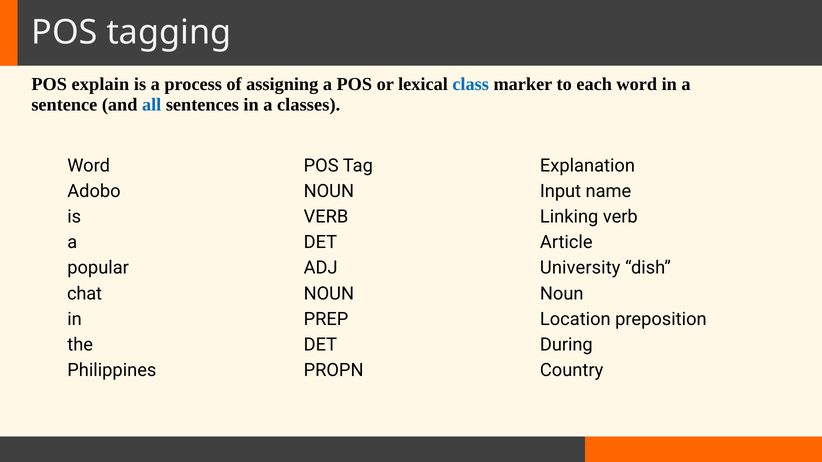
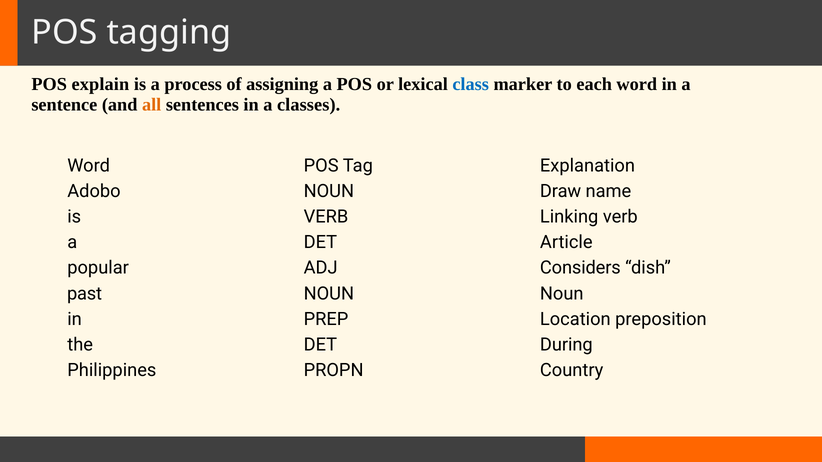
all colour: blue -> orange (152, 105)
Input: Input -> Draw (561, 191)
University: University -> Considers (580, 268)
chat: chat -> past (85, 294)
